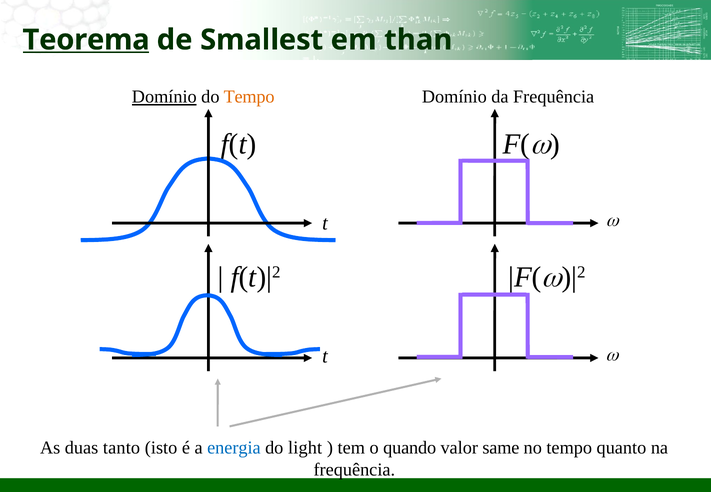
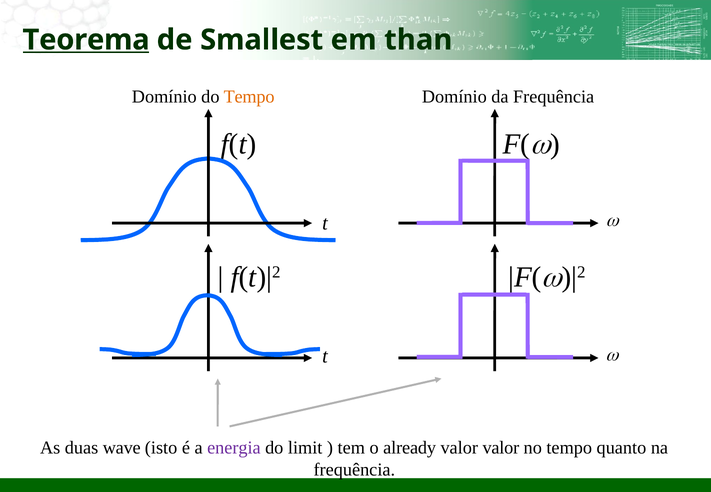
Domínio underline: present -> none (164, 97)
tanto: tanto -> wave (122, 448)
energia colour: blue -> purple (234, 448)
light: light -> limit (305, 448)
quando: quando -> already (410, 448)
valor same: same -> valor (501, 448)
